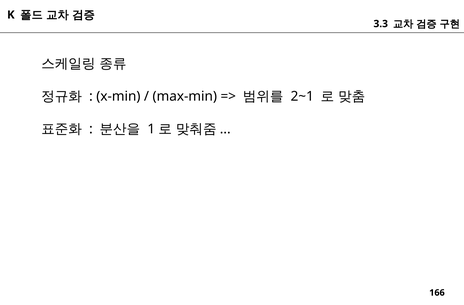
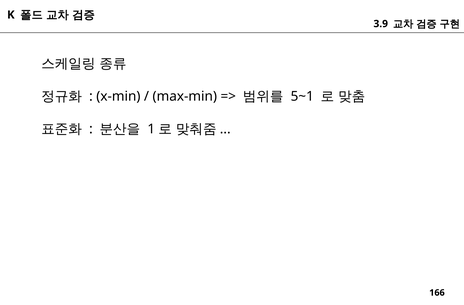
3.3: 3.3 -> 3.9 (381, 24)
2~1: 2~1 -> 5~1 (302, 96)
